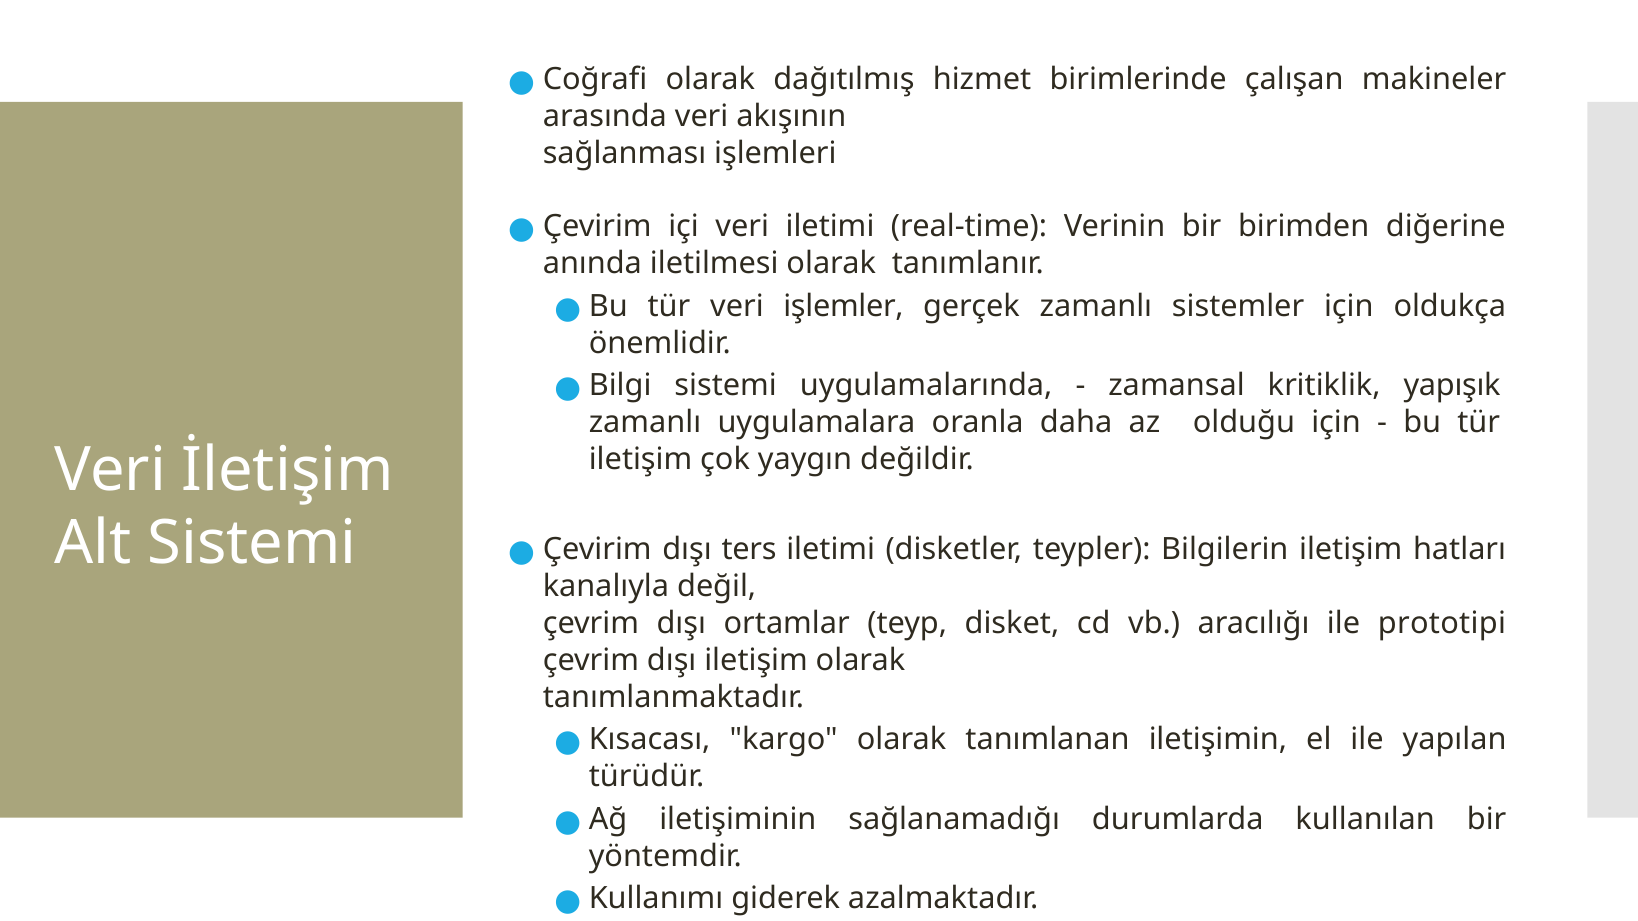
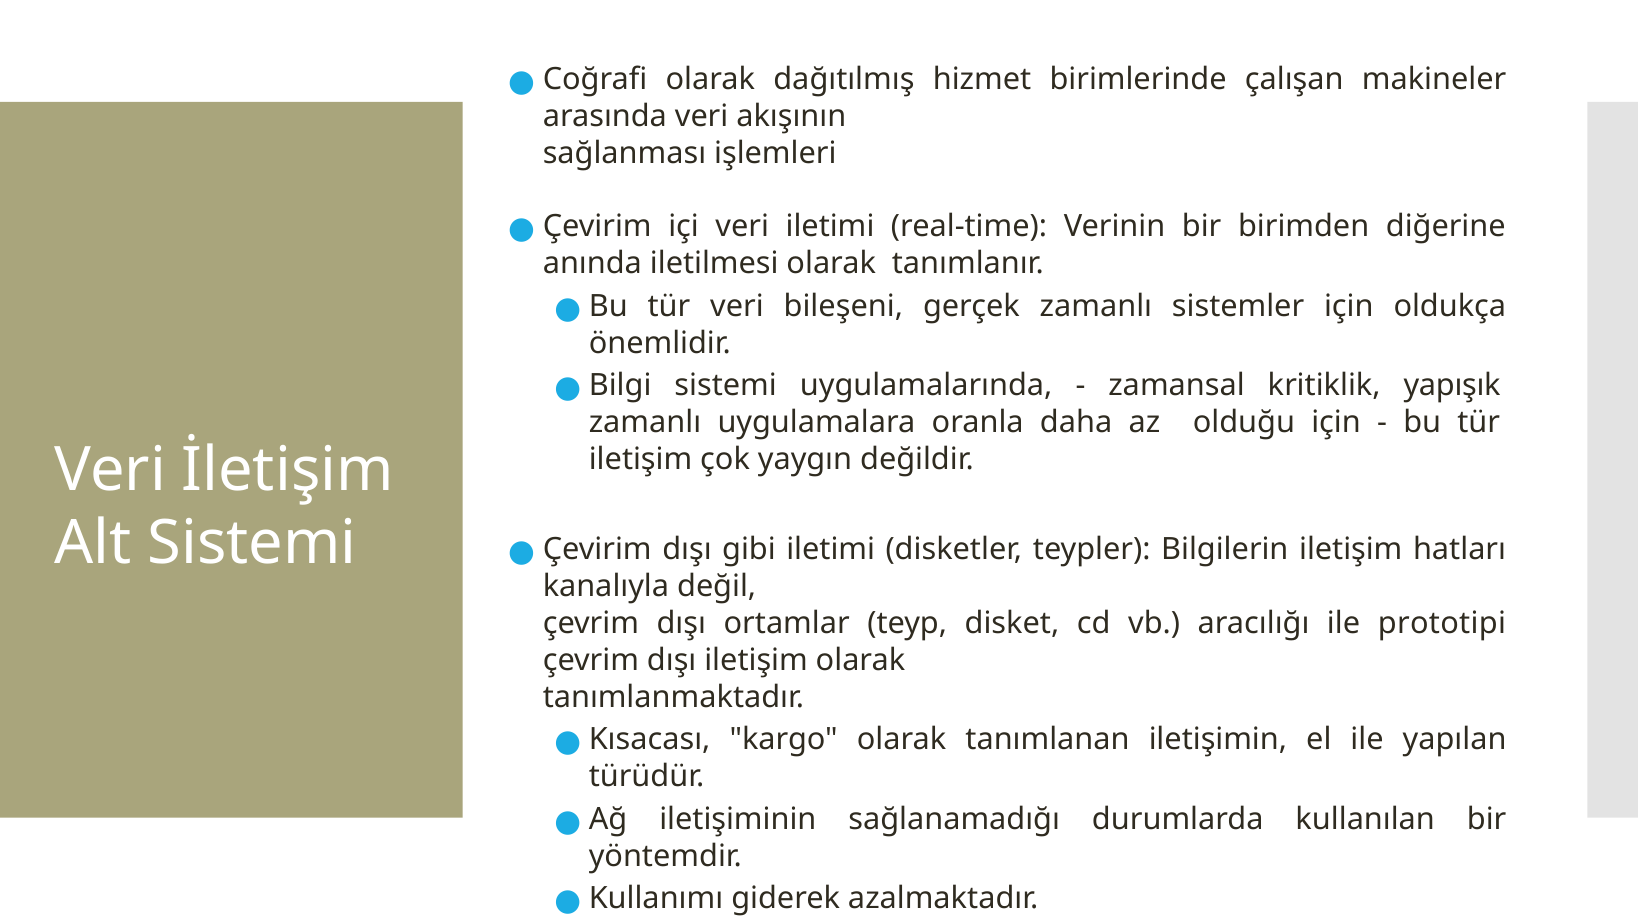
işlemler: işlemler -> bileşeni (843, 307)
ters: ters -> gibi (749, 550)
